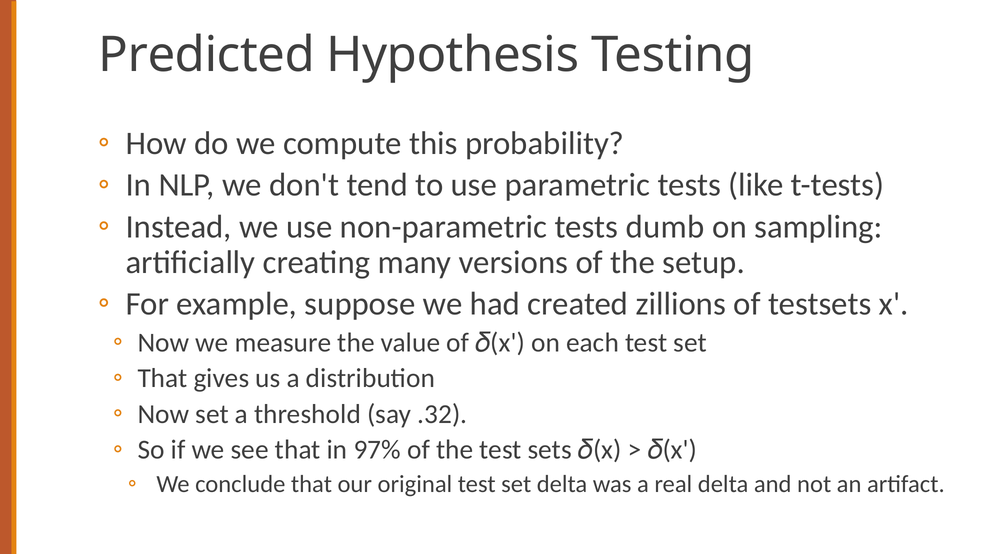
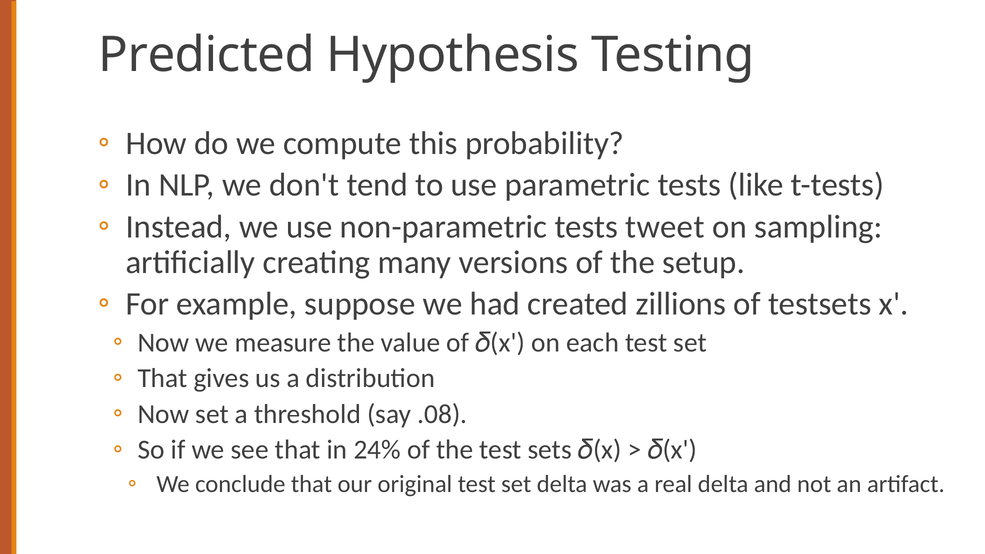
dumb: dumb -> tweet (665, 227)
.32: .32 -> .08 (442, 414)
97%: 97% -> 24% (377, 450)
